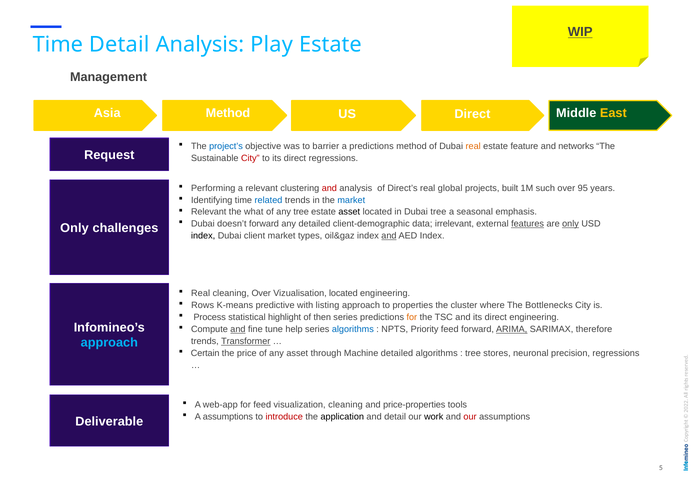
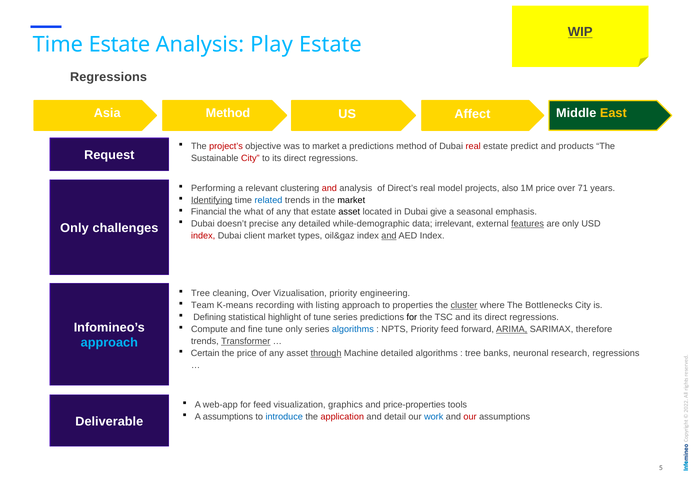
Time Detail: Detail -> Estate (119, 45)
Management: Management -> Regressions (108, 77)
US Direct: Direct -> Affect (472, 114)
project’s colour: blue -> red (226, 146)
to barrier: barrier -> market (326, 146)
real colour: orange -> red (473, 146)
feature: feature -> predict (524, 146)
networks: networks -> products (576, 146)
global: global -> model (450, 188)
built: built -> also (510, 188)
1M such: such -> price (545, 188)
95: 95 -> 71 (583, 188)
Identifying underline: none -> present (212, 200)
market colour: blue -> black (351, 200)
Relevant: Relevant -> Financial (209, 212)
any tree: tree -> that (301, 212)
Dubai tree: tree -> give (438, 212)
doesn’t forward: forward -> precise (264, 224)
client-demographic: client-demographic -> while-demographic (371, 224)
only underline: present -> none (570, 224)
index colour: black -> red (203, 236)
Real: Real -> Tree (201, 294)
Vizualisation located: located -> priority (343, 294)
Rows: Rows -> Team (203, 306)
predictive: predictive -> recording (275, 306)
cluster underline: none -> present (464, 306)
Process: Process -> Defining (210, 318)
of then: then -> tune (322, 318)
for colour: orange -> black (412, 318)
and its direct engineering: engineering -> regressions (534, 318)
and underline: present -> none (238, 330)
tune help: help -> only (294, 330)
through underline: none -> present (326, 354)
stores: stores -> banks (497, 354)
precision: precision -> research (570, 354)
visualization cleaning: cleaning -> graphics (346, 405)
introduce colour: red -> blue (284, 417)
application colour: black -> red (342, 417)
work colour: black -> blue (434, 417)
